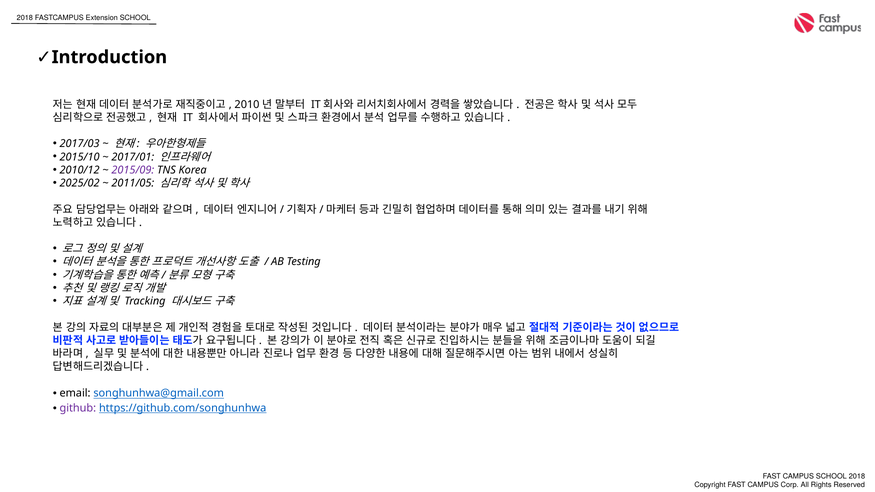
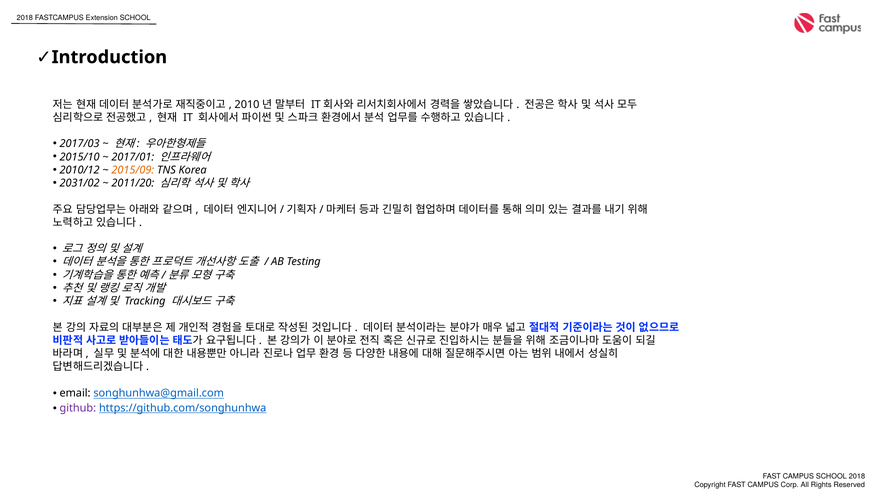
2015/09 colour: purple -> orange (133, 170)
2025/02: 2025/02 -> 2031/02 (80, 183)
2011/05: 2011/05 -> 2011/20 (133, 183)
